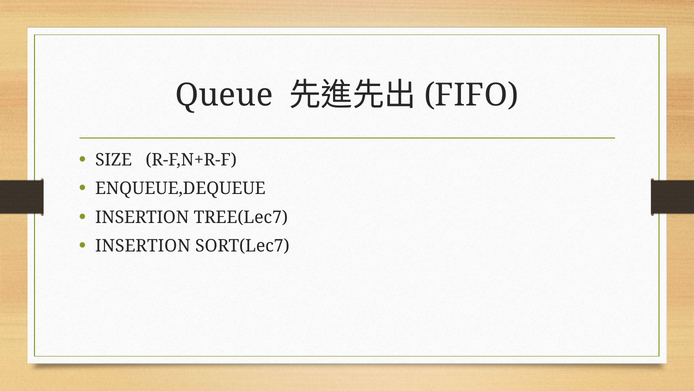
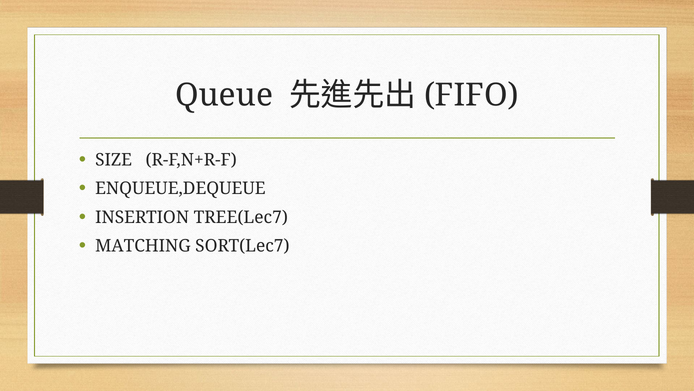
INSERTION: INSERTION -> MATCHING (143, 246)
